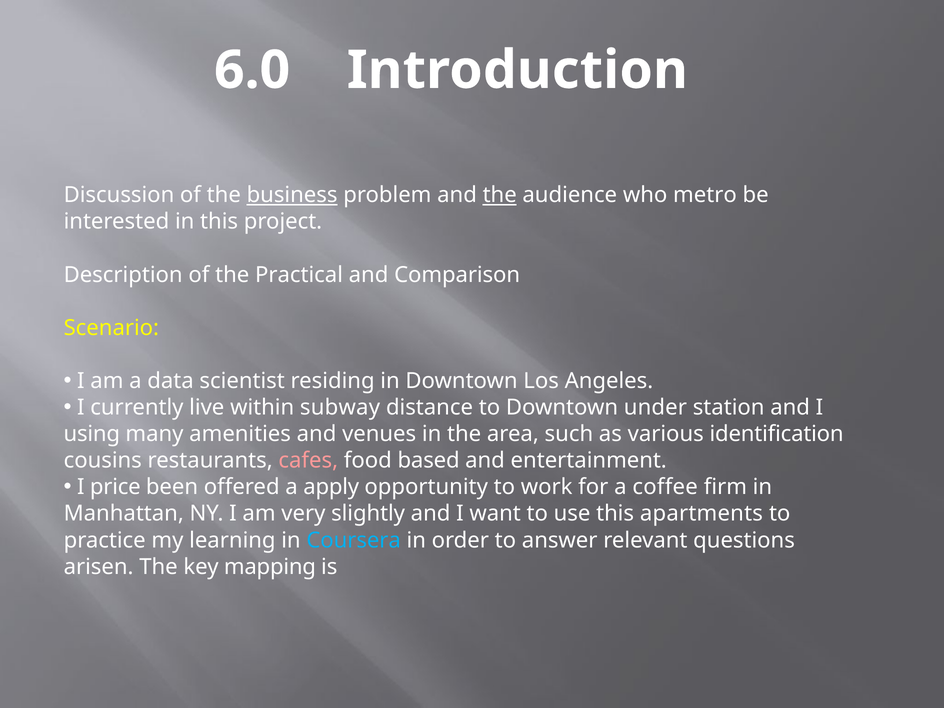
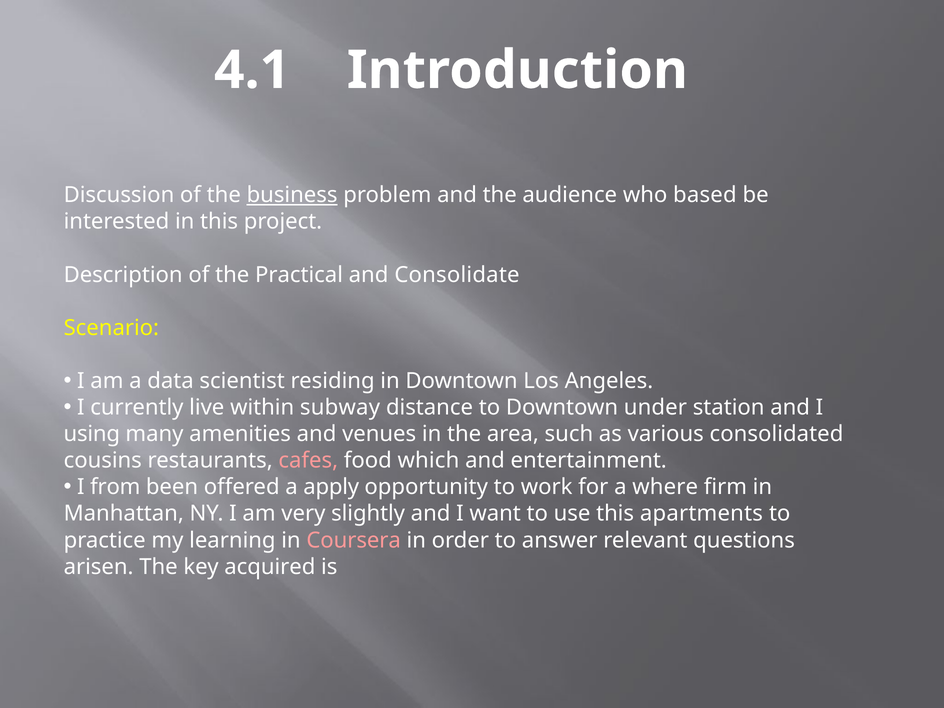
6.0: 6.0 -> 4.1 (252, 70)
the underline: present -> none (500, 195)
metro: metro -> based (705, 195)
Comparison: Comparison -> Consolidate (457, 275)
identification: identification -> consolidated (776, 434)
based: based -> which (428, 461)
price: price -> from (115, 487)
coffee: coffee -> where (665, 487)
Coursera colour: light blue -> pink (354, 540)
mapping: mapping -> acquired (270, 567)
